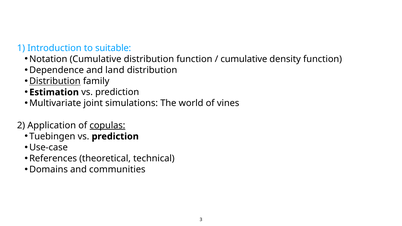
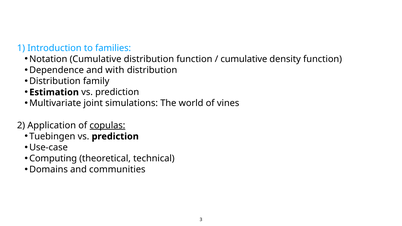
suitable: suitable -> families (113, 48)
land: land -> with (115, 70)
Distribution underline: present -> none (55, 81)
References: References -> Computing (53, 159)
